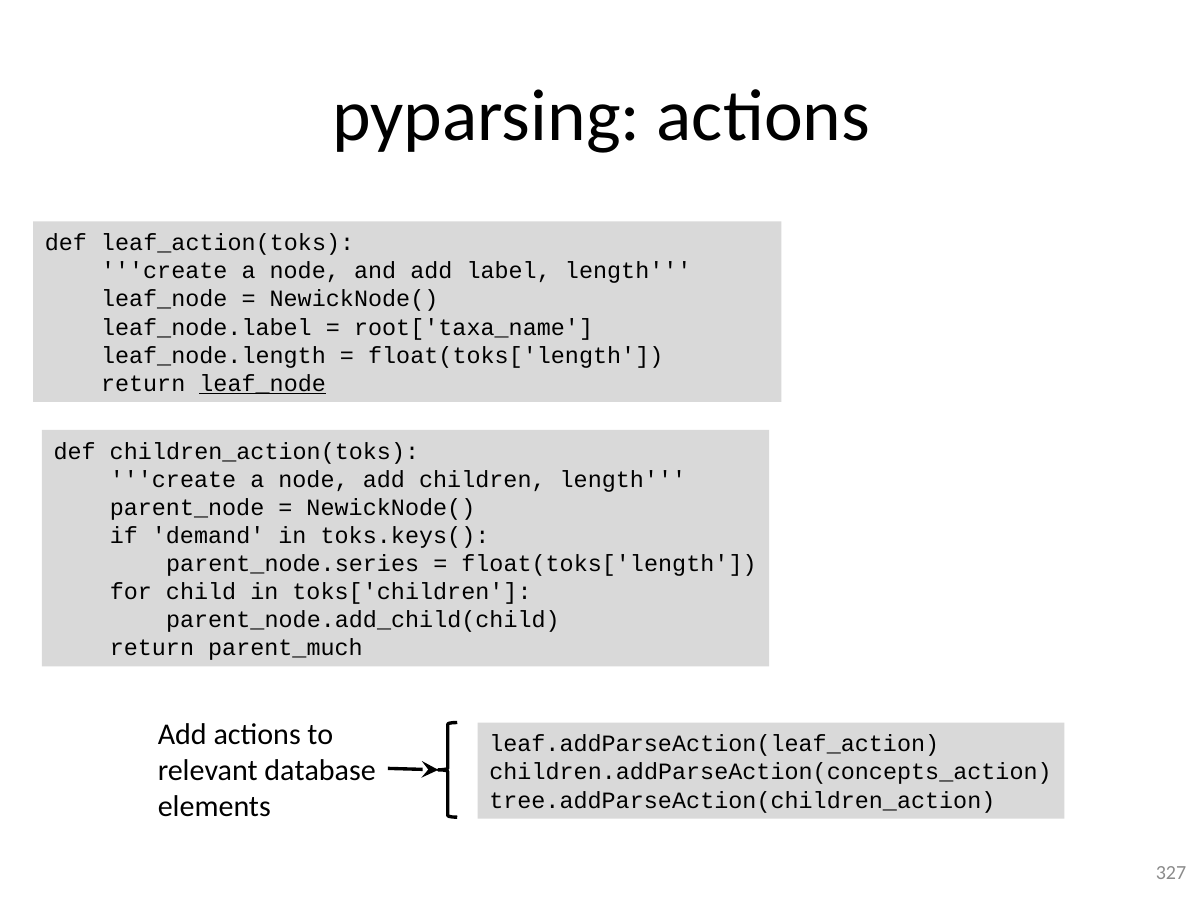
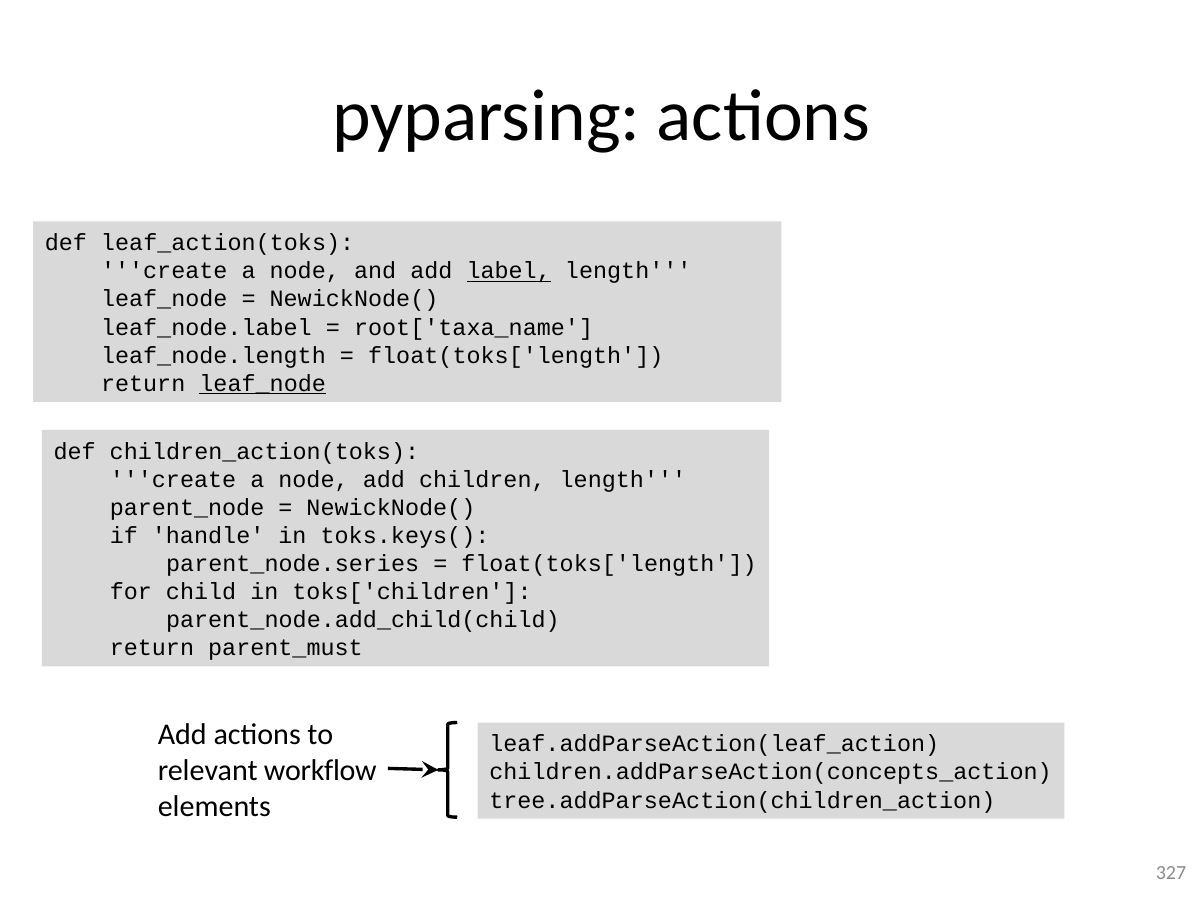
label underline: none -> present (509, 271)
demand: demand -> handle (208, 536)
parent_much: parent_much -> parent_must (285, 648)
database: database -> workflow (320, 771)
